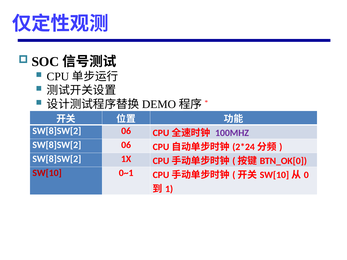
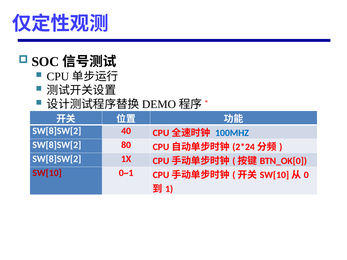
06: 06 -> 40 (126, 131)
100MHZ colour: purple -> blue (232, 133)
06: 06 -> 80 (126, 145)
